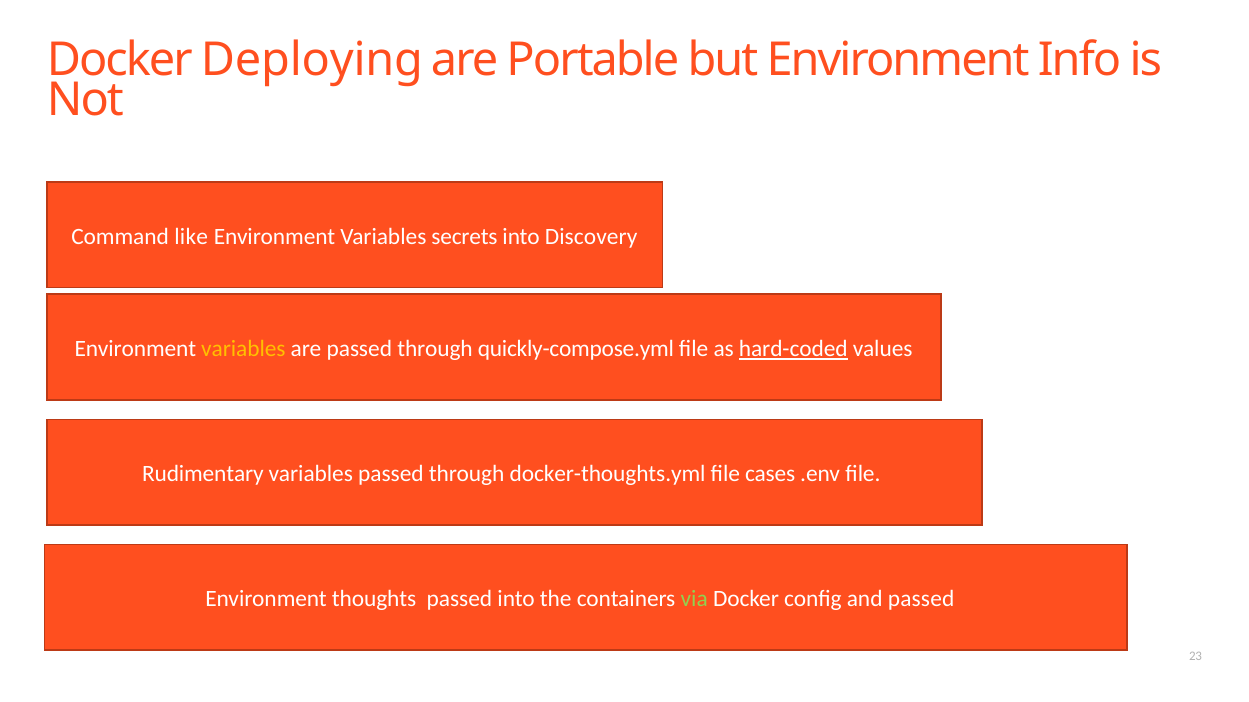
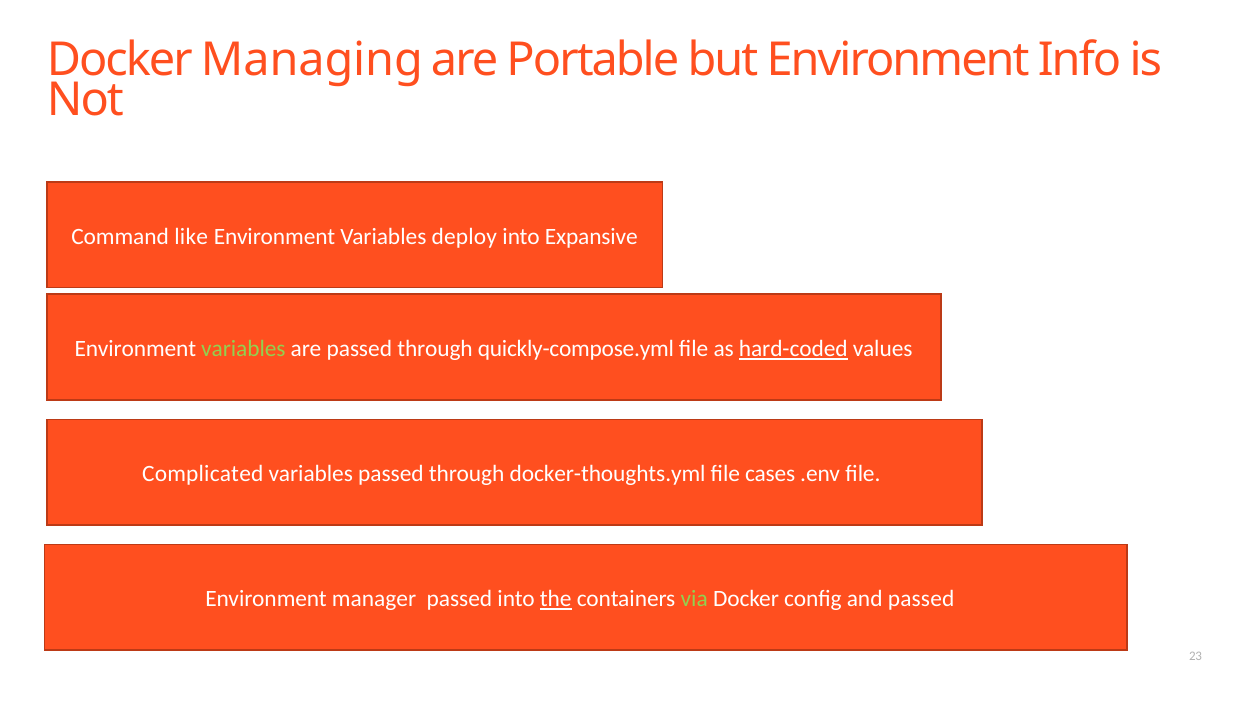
Deploying: Deploying -> Managing (312, 60)
secrets: secrets -> deploy (464, 237)
Discovery: Discovery -> Expansive (591, 237)
variables colour: yellow -> light green (243, 349)
Rudimentary: Rudimentary -> Complicated (203, 474)
thoughts: thoughts -> manager (374, 599)
the underline: none -> present (556, 599)
